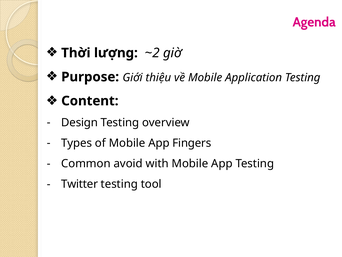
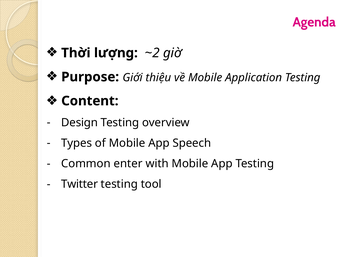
Fingers: Fingers -> Speech (192, 143)
avoid: avoid -> enter (128, 163)
